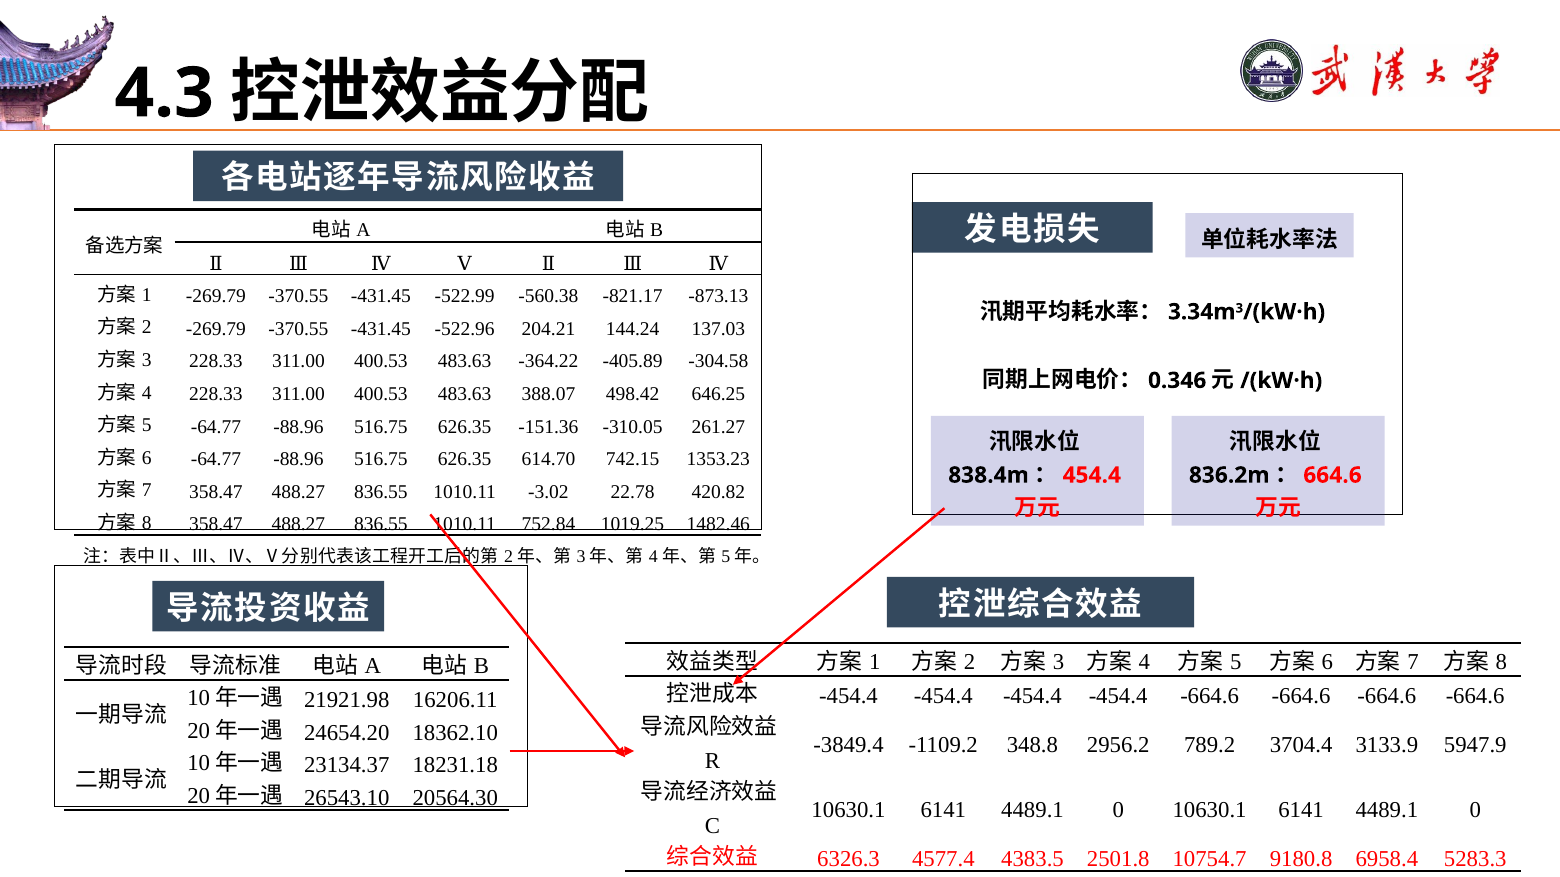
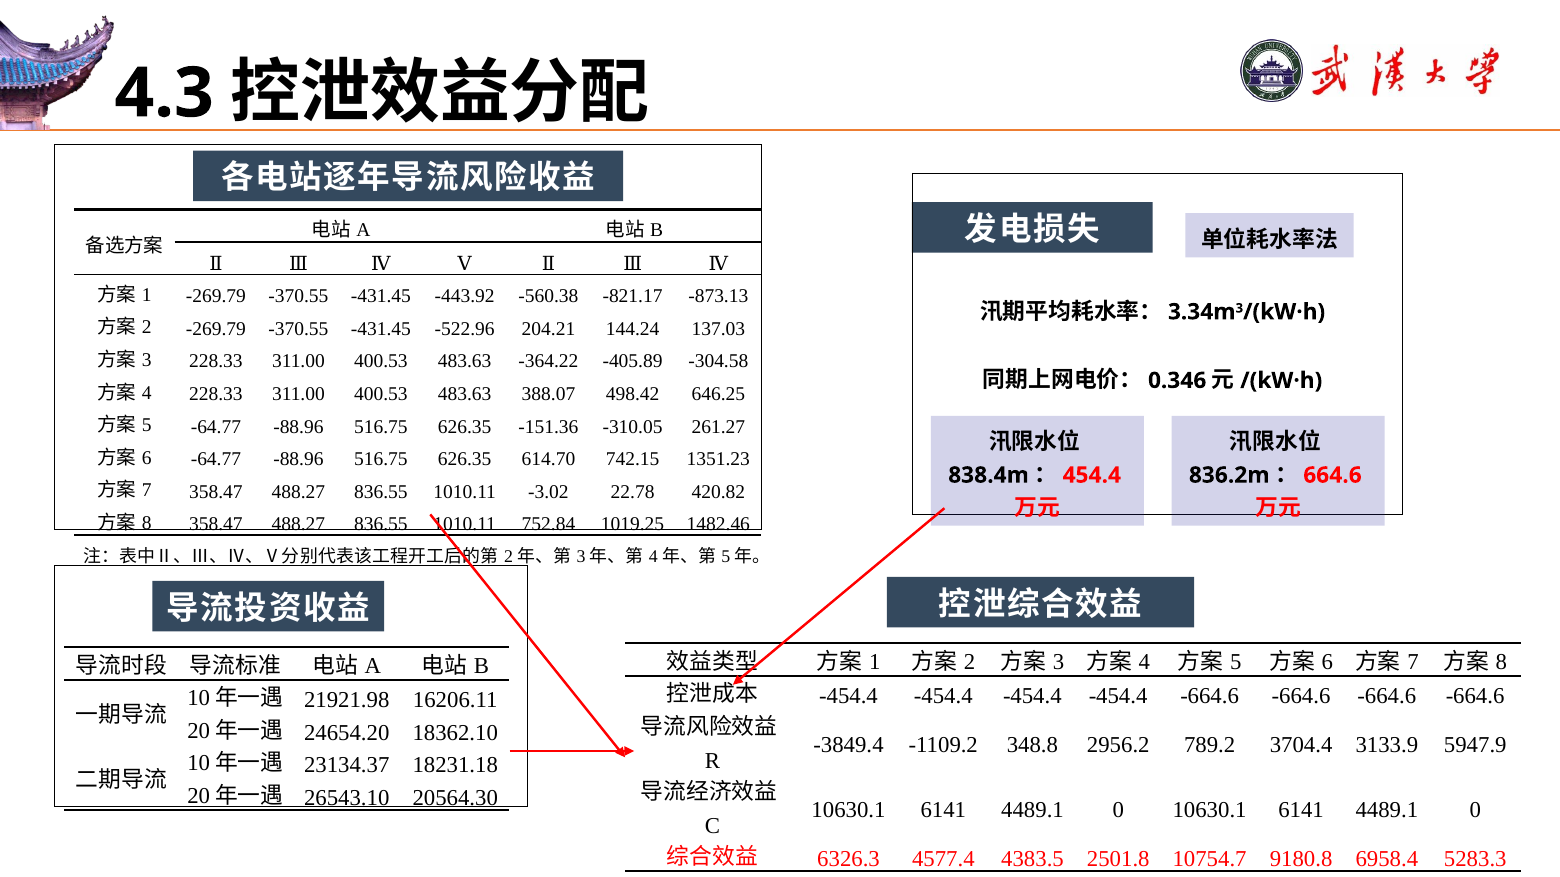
-522.99: -522.99 -> -443.92 (465, 297)
1353.23: 1353.23 -> 1351.23 (718, 459)
